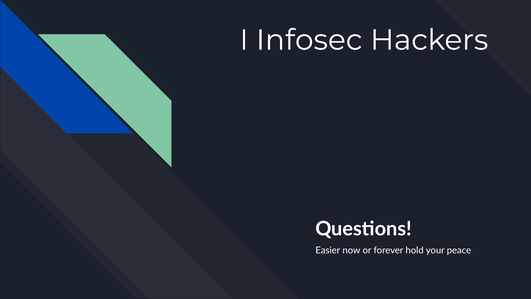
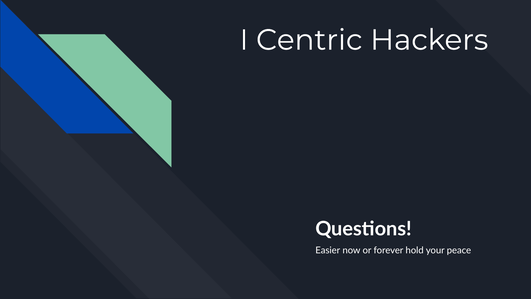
Infosec: Infosec -> Centric (309, 40)
